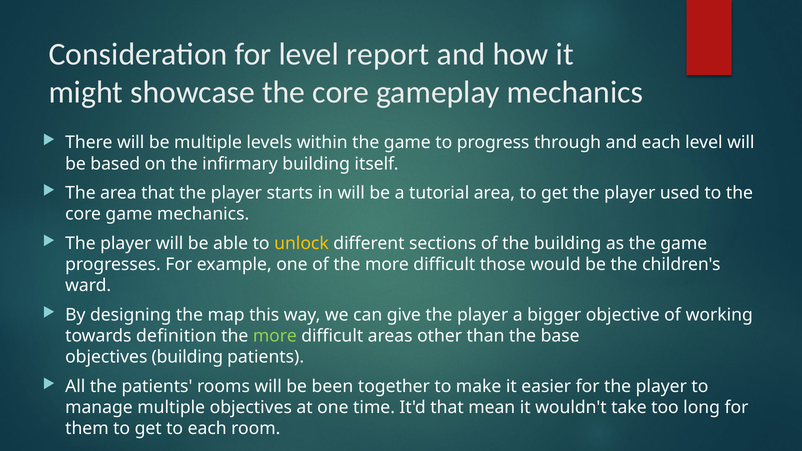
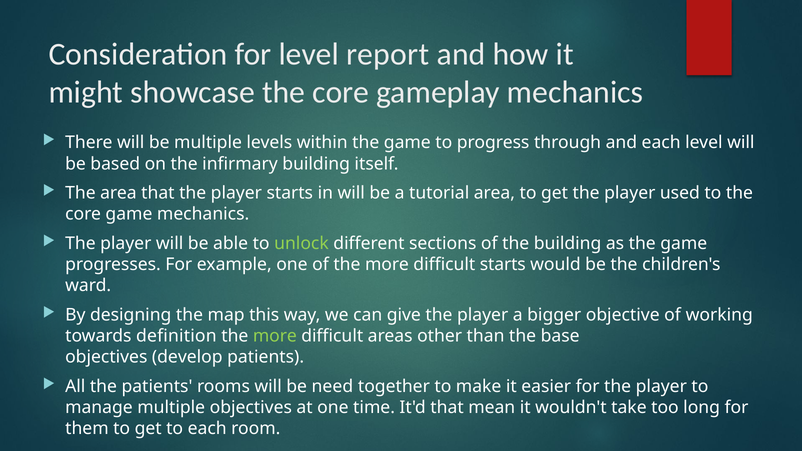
unlock colour: yellow -> light green (301, 244)
difficult those: those -> starts (503, 265)
objectives building: building -> develop (187, 357)
been: been -> need (332, 387)
